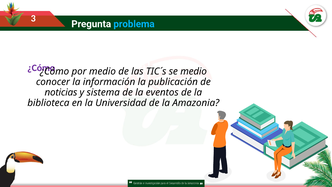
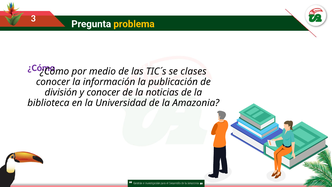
problema colour: light blue -> yellow (134, 24)
medio: medio -> clases (193, 71)
noticias: noticias -> división (61, 92)
y sistema: sistema -> conocer (103, 92)
eventos: eventos -> noticias (162, 92)
